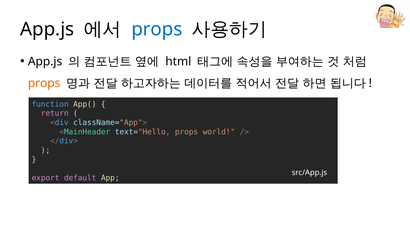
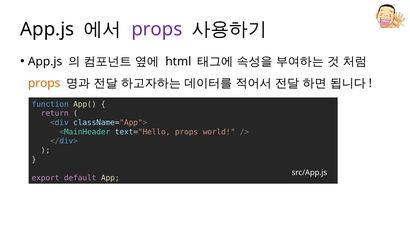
props colour: blue -> purple (157, 29)
